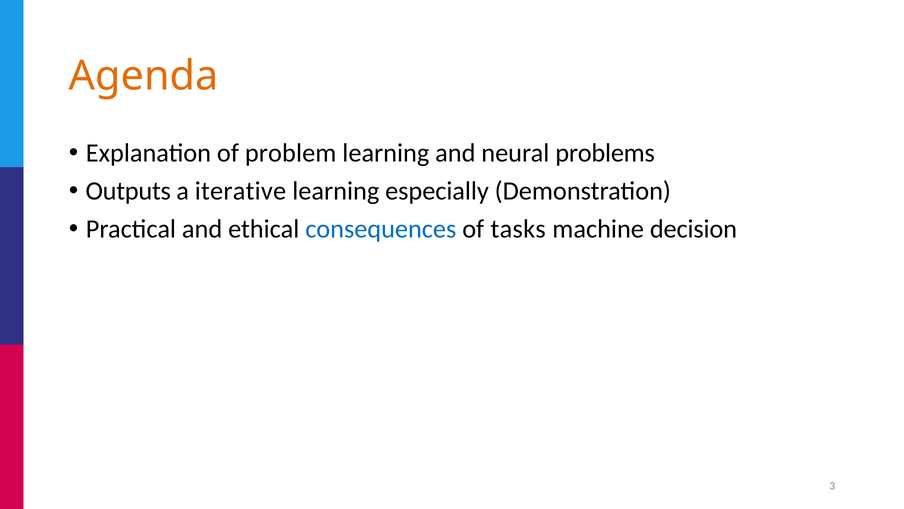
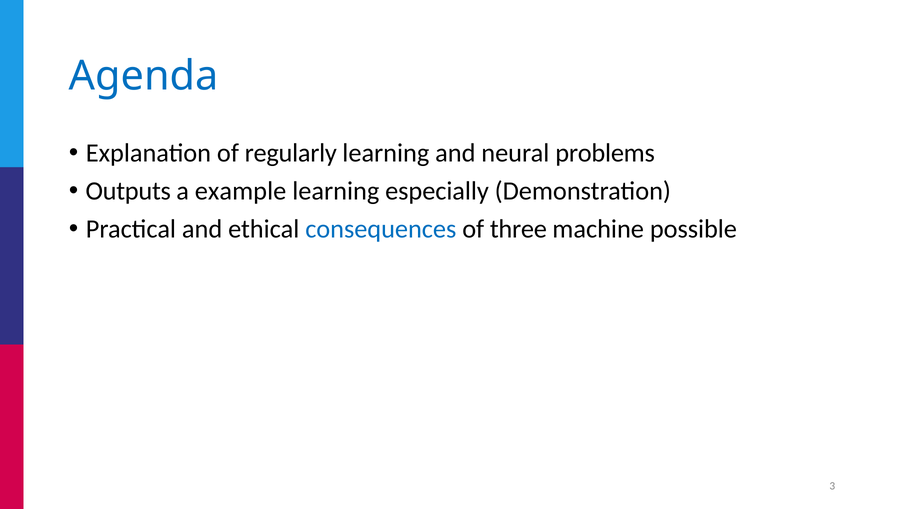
Agenda colour: orange -> blue (144, 76)
problem: problem -> regularly (291, 153)
iterative: iterative -> example (241, 191)
tasks: tasks -> three (518, 229)
decision: decision -> possible (693, 229)
